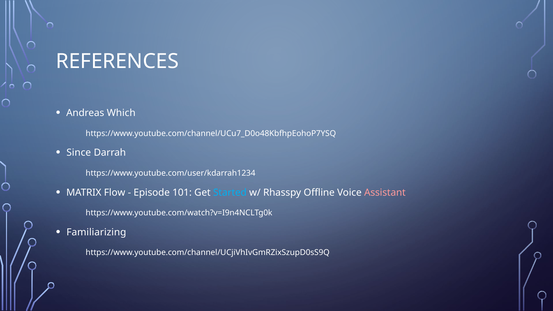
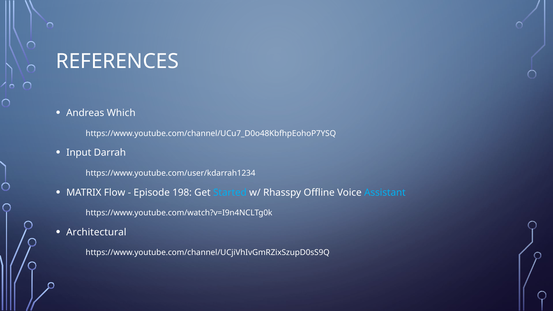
Since: Since -> Input (79, 153)
101: 101 -> 198 (182, 193)
Assistant colour: pink -> light blue (385, 193)
Familiarizing: Familiarizing -> Architectural (96, 232)
